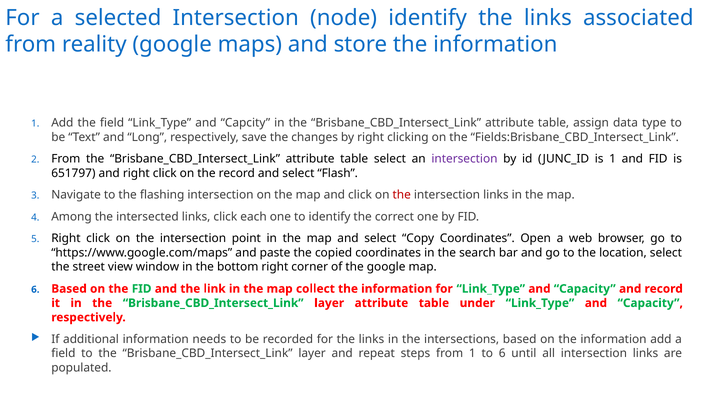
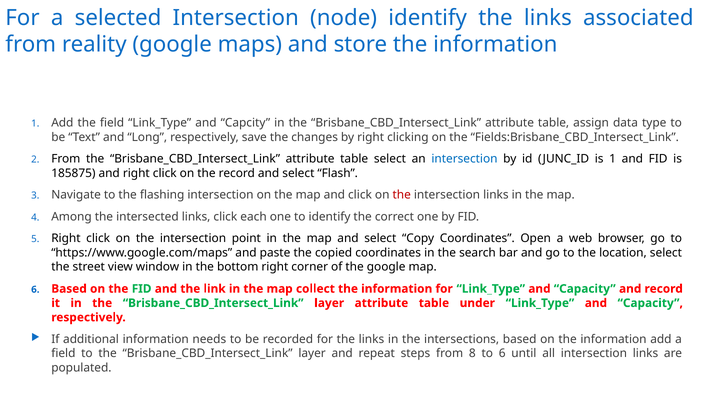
intersection colour: purple -> blue (464, 159)
651797: 651797 -> 185875 (73, 173)
from 1: 1 -> 8 (472, 353)
